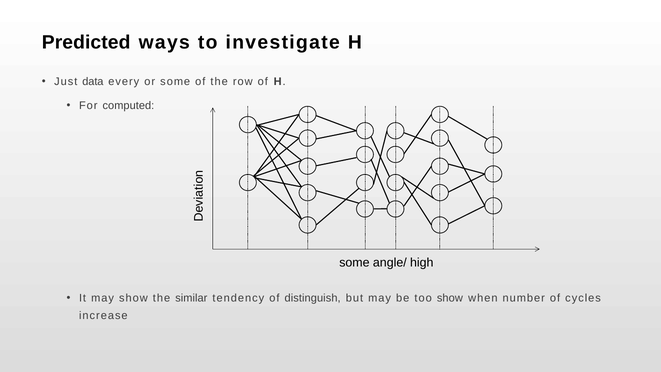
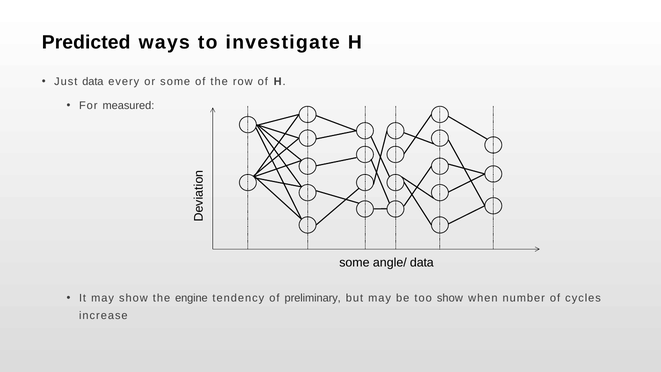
computed: computed -> measured (128, 106)
angle/ high: high -> data (422, 262)
similar: similar -> engine (191, 298)
distinguish: distinguish -> preliminary (313, 298)
